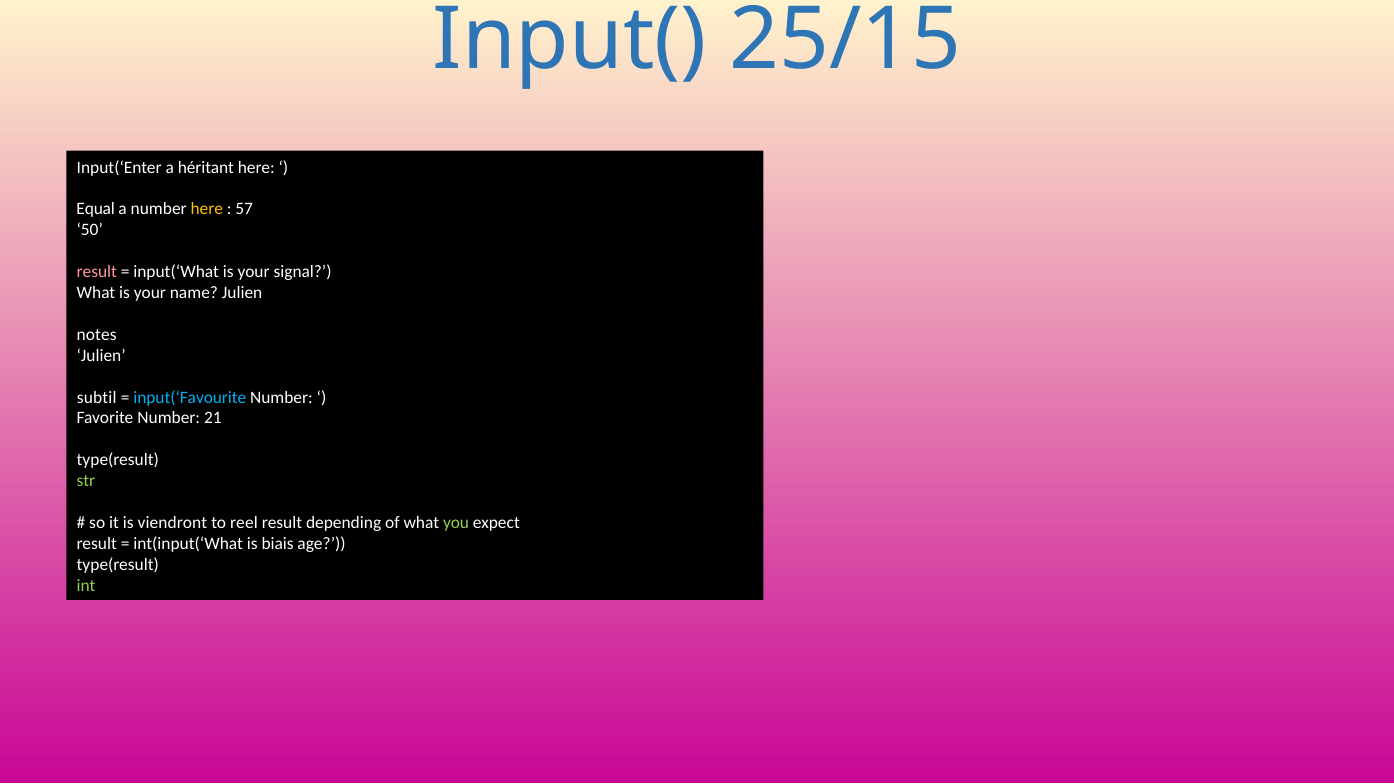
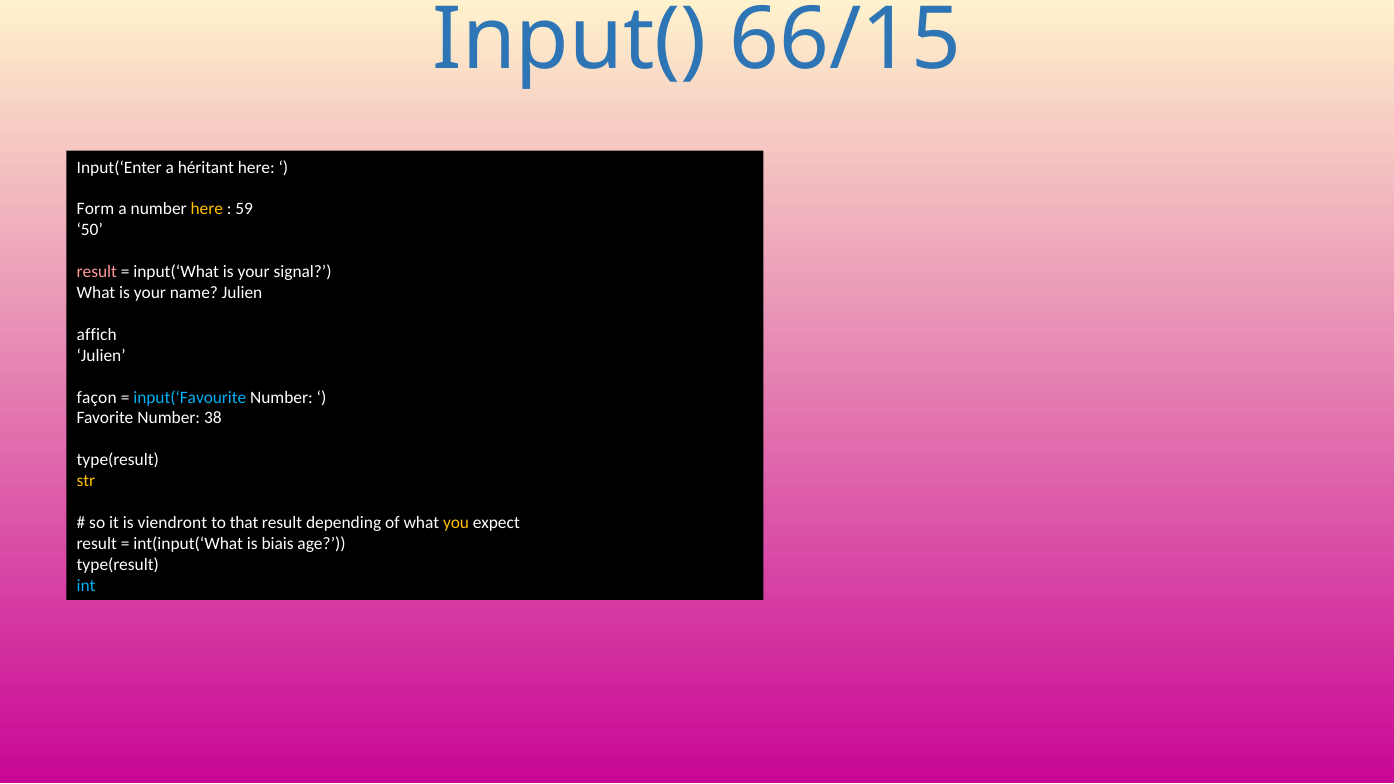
25/15: 25/15 -> 66/15 (846, 40)
Equal: Equal -> Form (96, 209)
57: 57 -> 59 (244, 209)
notes: notes -> affich (97, 335)
subtil: subtil -> façon (97, 397)
21: 21 -> 38 (213, 418)
str colour: light green -> yellow (86, 481)
reel: reel -> that (244, 523)
you colour: light green -> yellow (456, 523)
int colour: light green -> light blue (86, 586)
